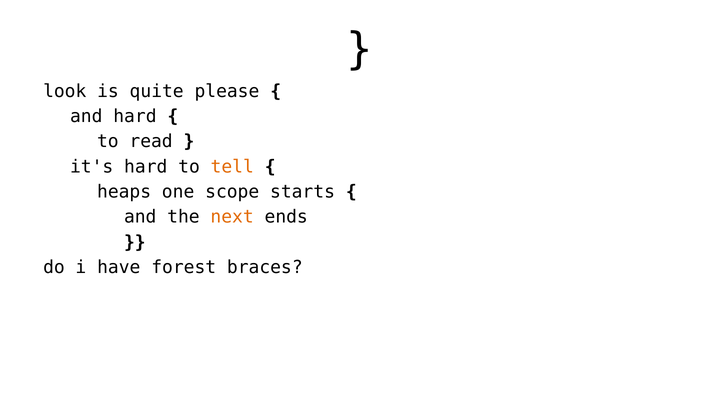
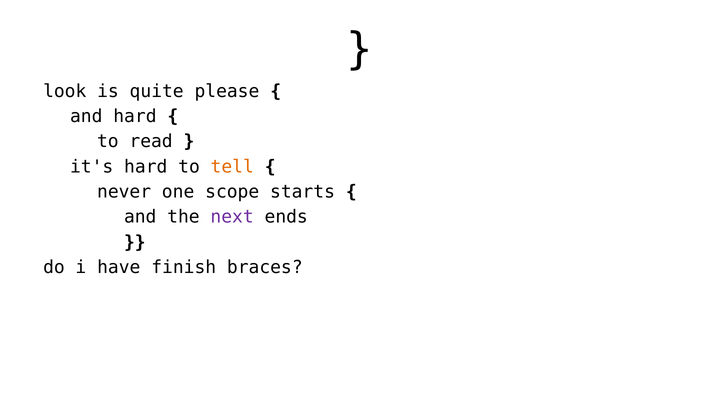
heaps: heaps -> never (124, 192)
next colour: orange -> purple (232, 217)
forest: forest -> finish (184, 268)
